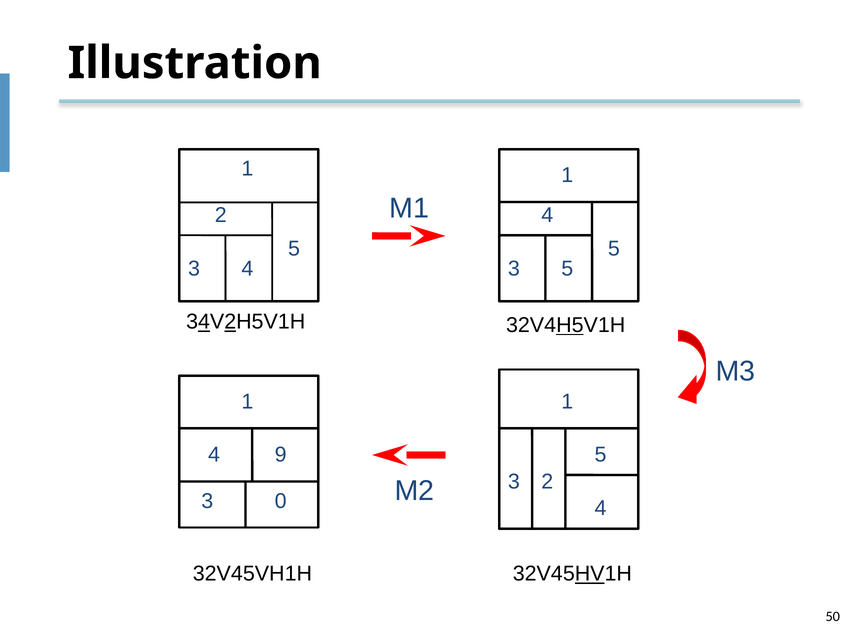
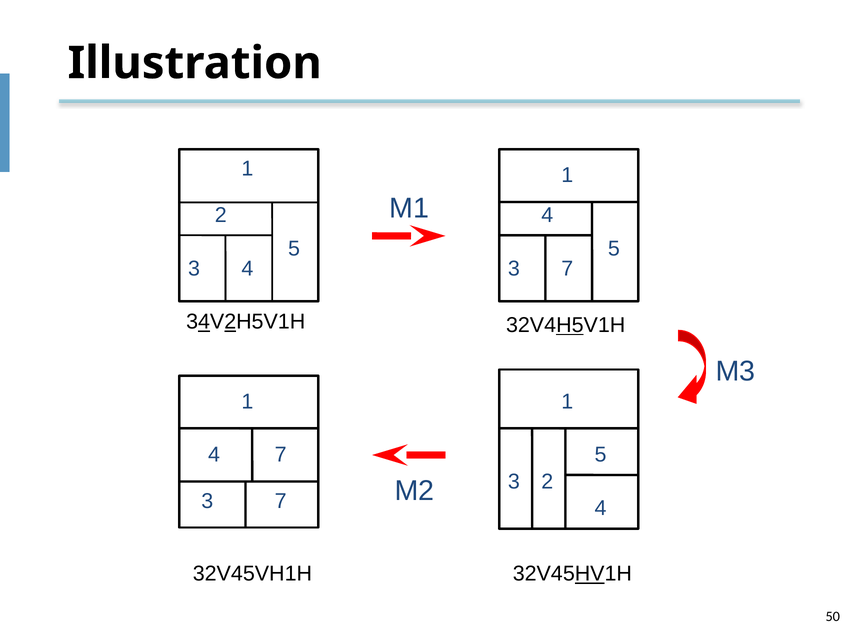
5: 5 -> 7 (567, 269)
4 9: 9 -> 7 (281, 455)
0: 0 -> 7 (281, 502)
